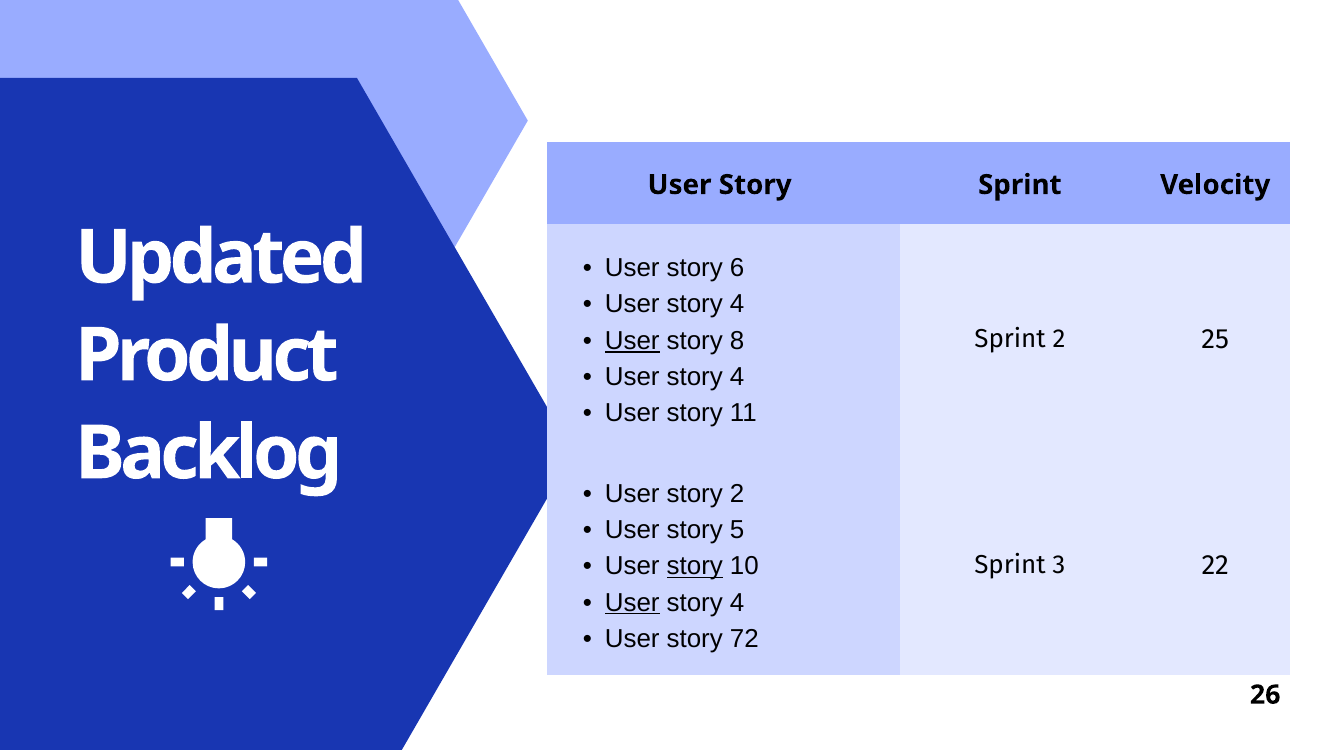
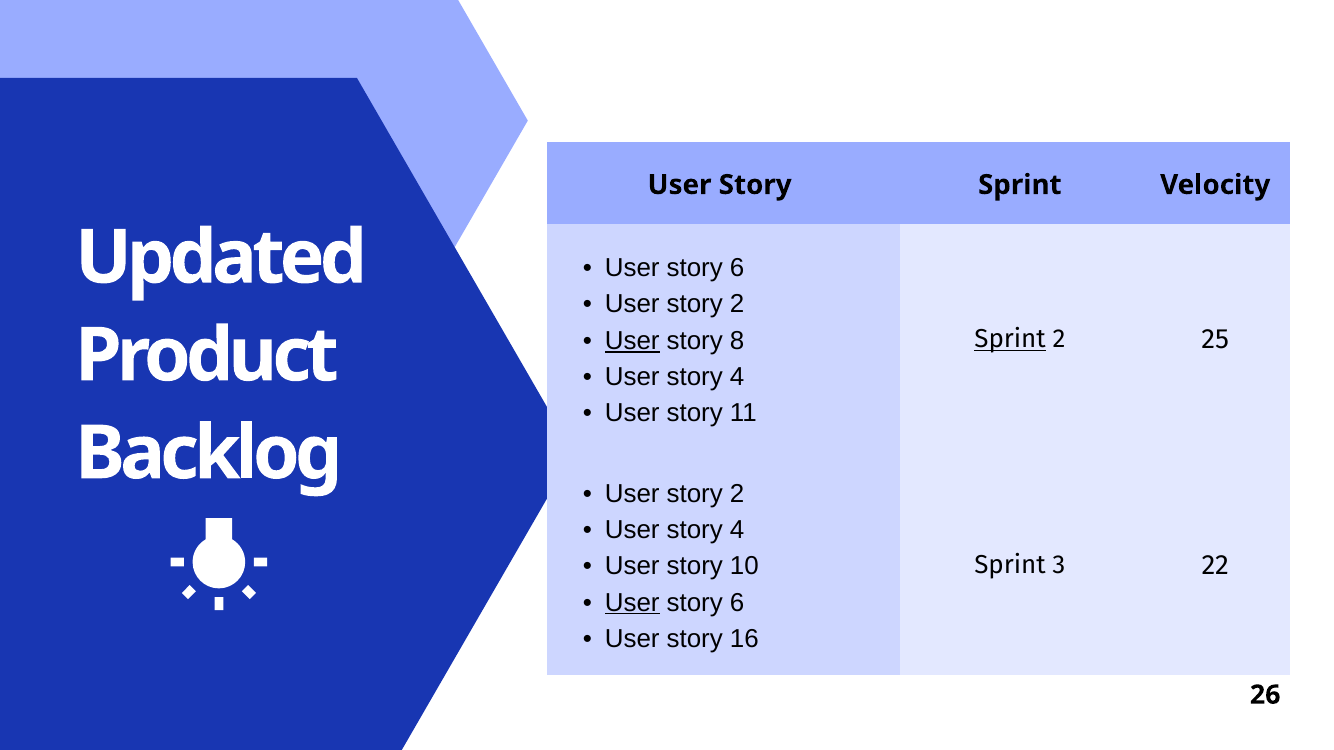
4: 4 -> 2 (737, 305)
Sprint underline: none -> present (1010, 339)
5: 5 -> 4 (737, 530)
story underline: present -> none (695, 567)
4: 4 -> 6 (737, 603)
72: 72 -> 16 (744, 639)
